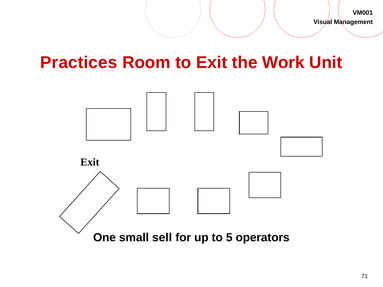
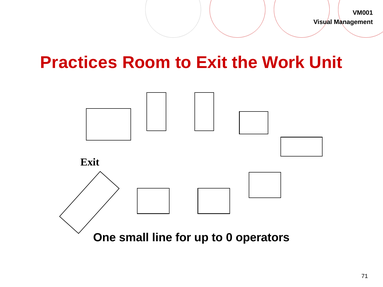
sell: sell -> line (162, 238)
5: 5 -> 0 (229, 238)
